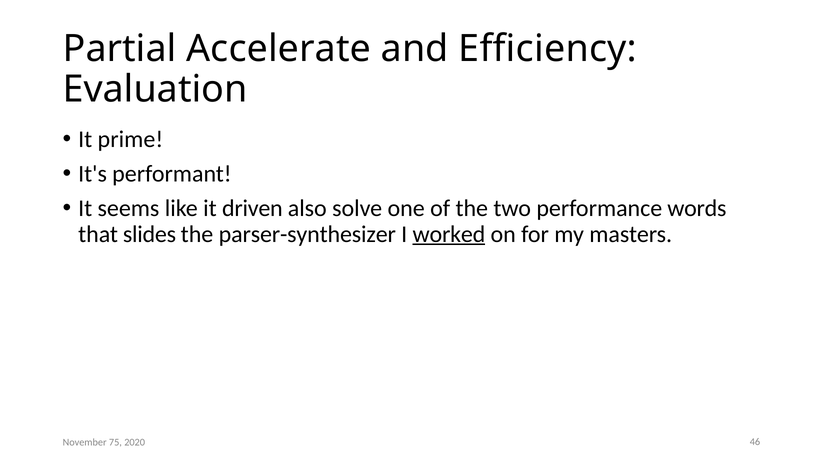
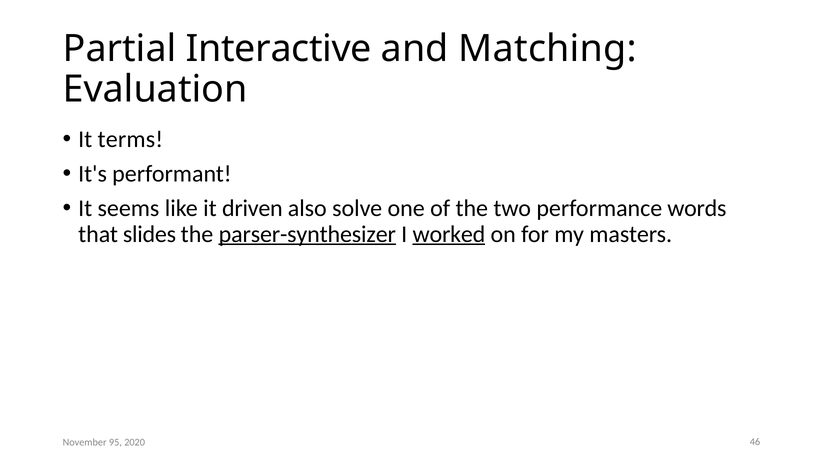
Accelerate: Accelerate -> Interactive (279, 49)
Efficiency: Efficiency -> Matching (548, 49)
prime: prime -> terms (130, 139)
parser-synthesizer underline: none -> present (307, 234)
75: 75 -> 95 (115, 442)
